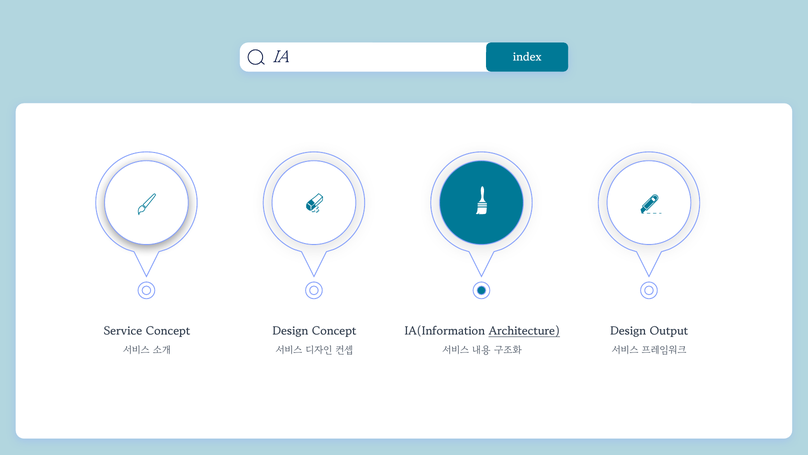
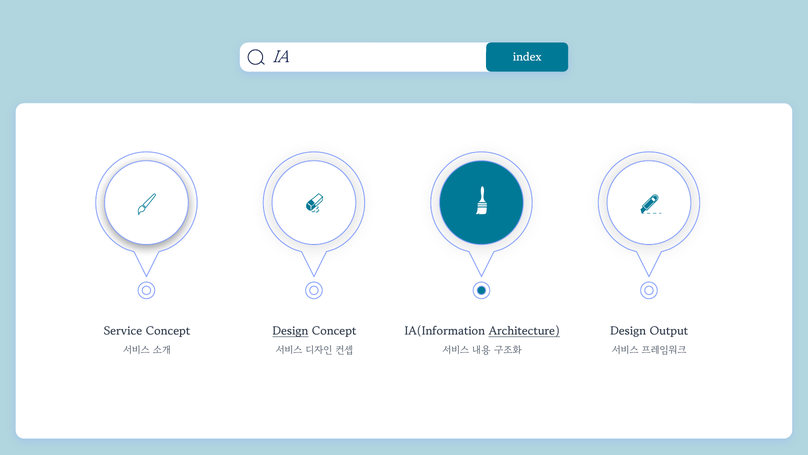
Design underline: none -> present (290, 331)
